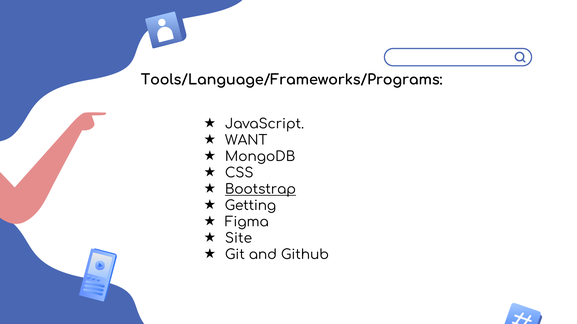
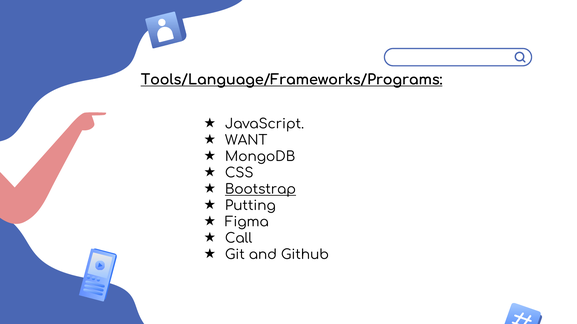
Tools/Language/Frameworks/Programs underline: none -> present (292, 80)
Getting: Getting -> Putting (250, 206)
Site: Site -> Call (239, 239)
